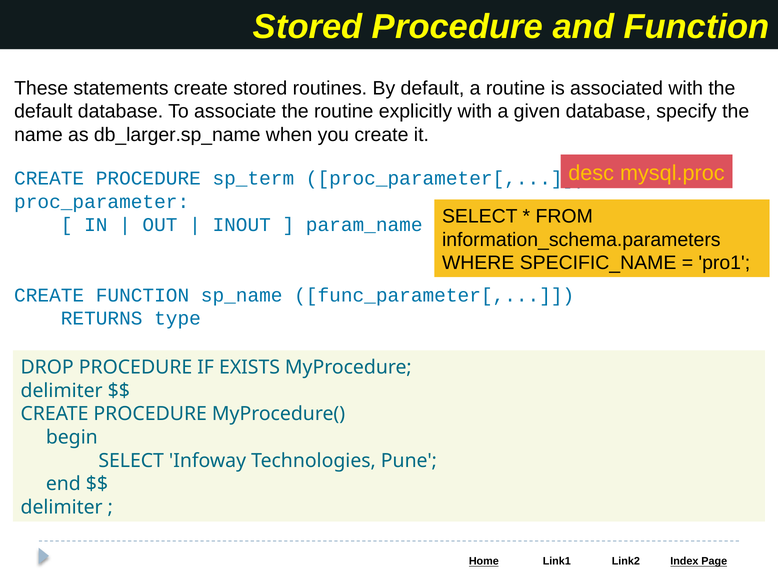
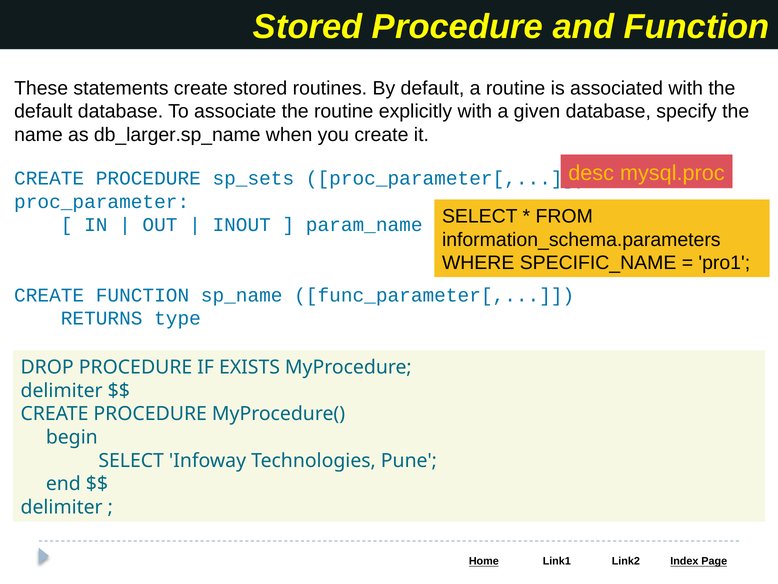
sp_term: sp_term -> sp_sets (253, 178)
